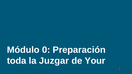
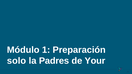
0: 0 -> 1 (46, 50)
toda: toda -> solo (17, 61)
Juzgar: Juzgar -> Padres (54, 61)
